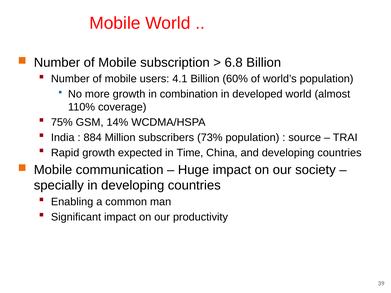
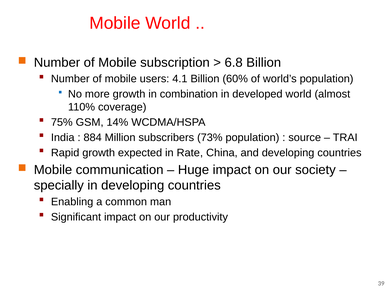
Time: Time -> Rate (190, 153)
